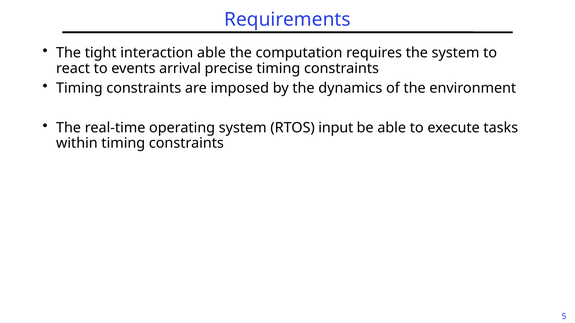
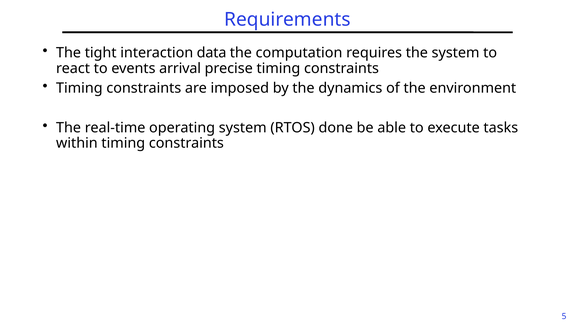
interaction able: able -> data (212, 53)
input: input -> done (336, 128)
